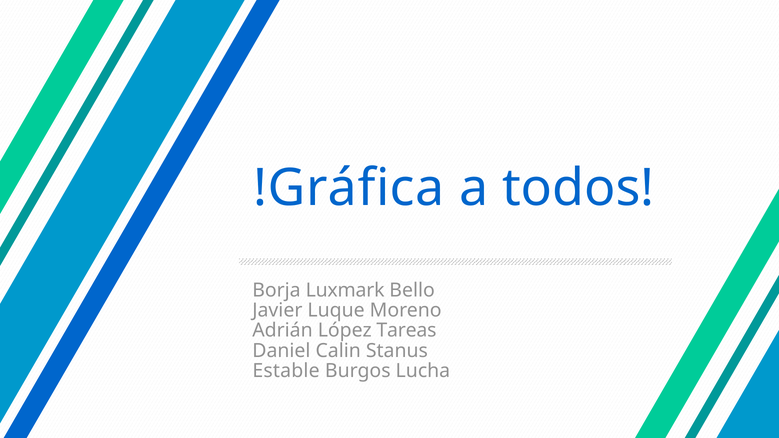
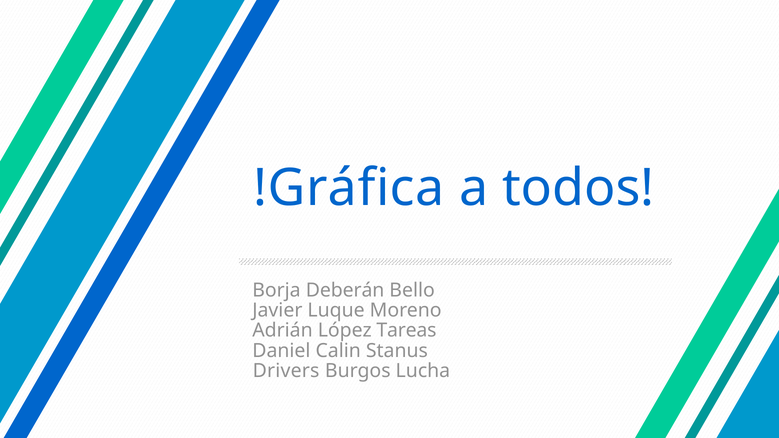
Luxmark: Luxmark -> Deberán (345, 290)
Estable: Estable -> Drivers (286, 371)
